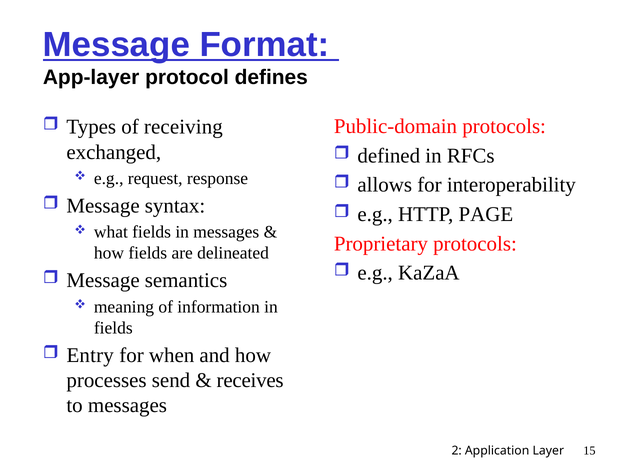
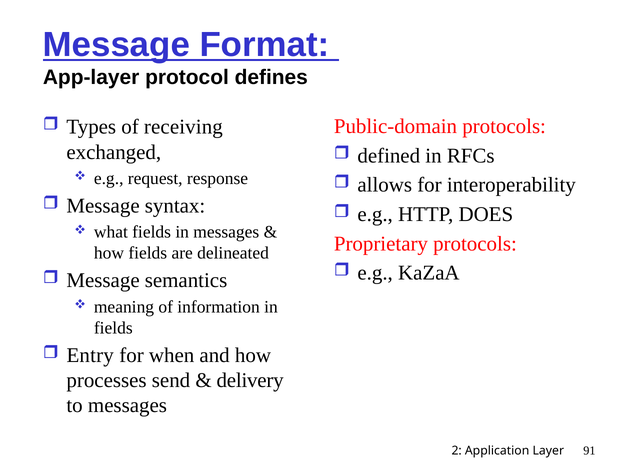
PAGE: PAGE -> DOES (486, 214)
receives: receives -> delivery (250, 380)
15: 15 -> 91 (589, 451)
